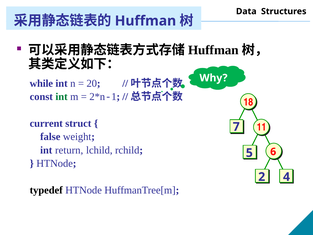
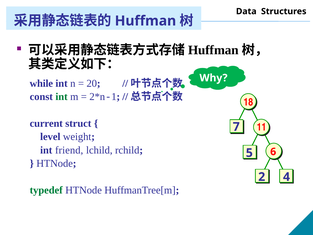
false: false -> level (50, 137)
return: return -> friend (69, 150)
typedef colour: black -> green (46, 190)
